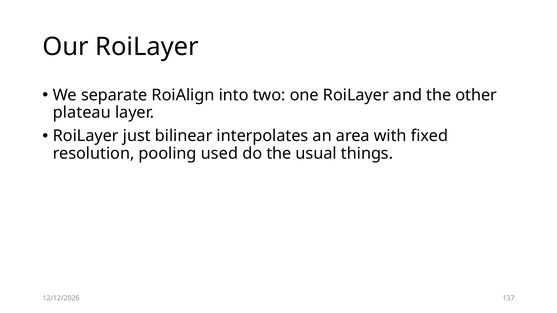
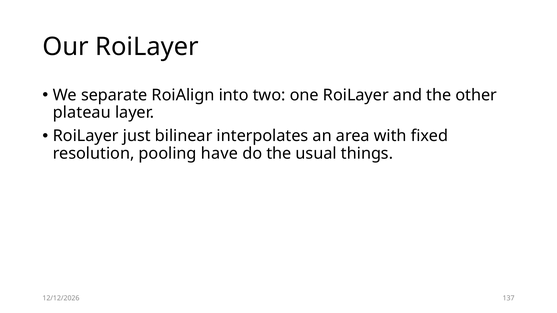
used: used -> have (219, 154)
